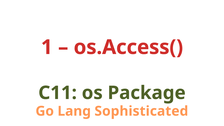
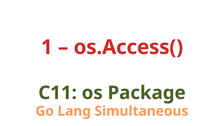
Sophisticated: Sophisticated -> Simultaneous (141, 111)
